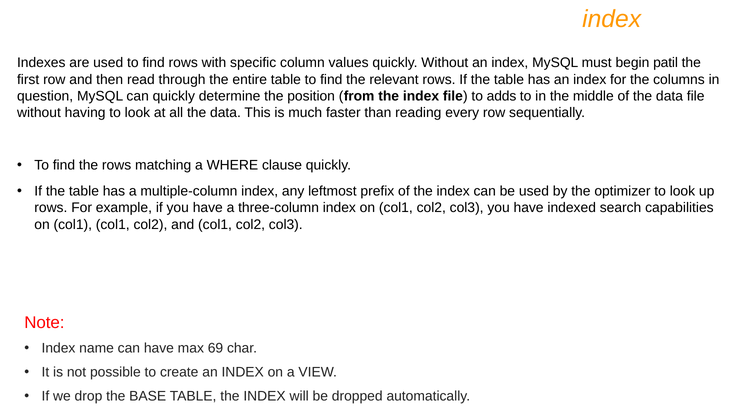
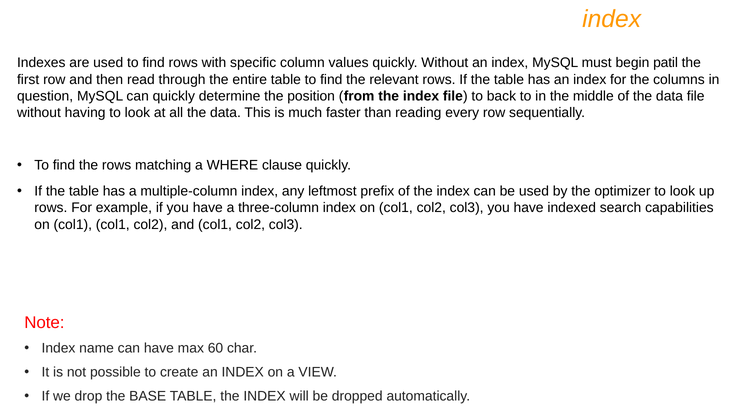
adds: adds -> back (501, 96)
69: 69 -> 60 (216, 348)
